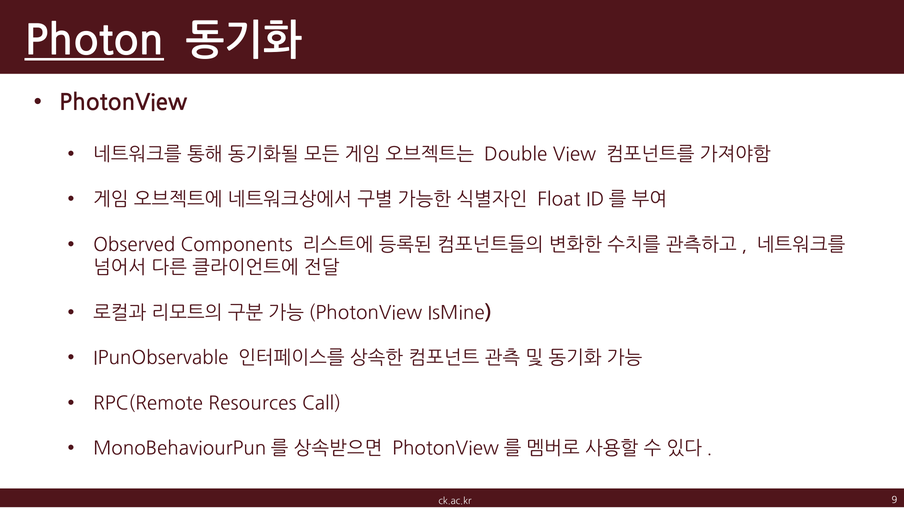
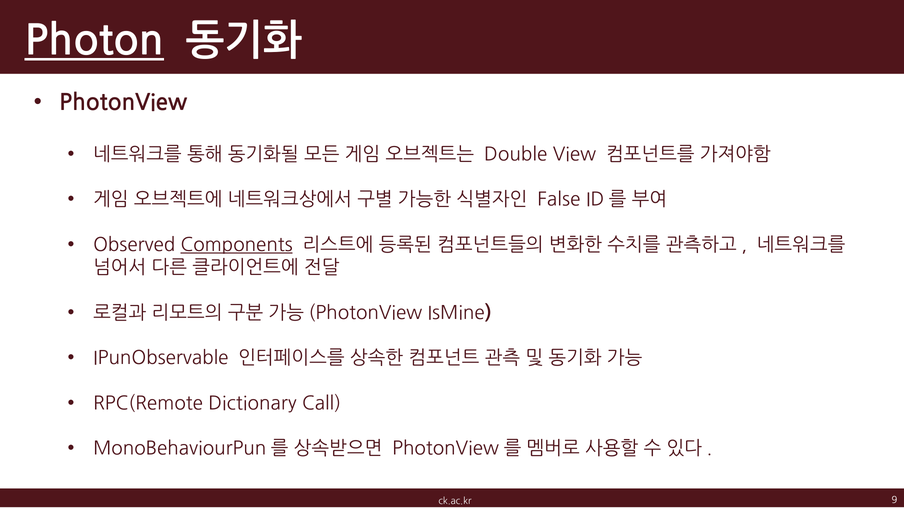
Float: Float -> False (559, 200)
Components underline: none -> present (237, 245)
Resources: Resources -> Dictionary (252, 403)
